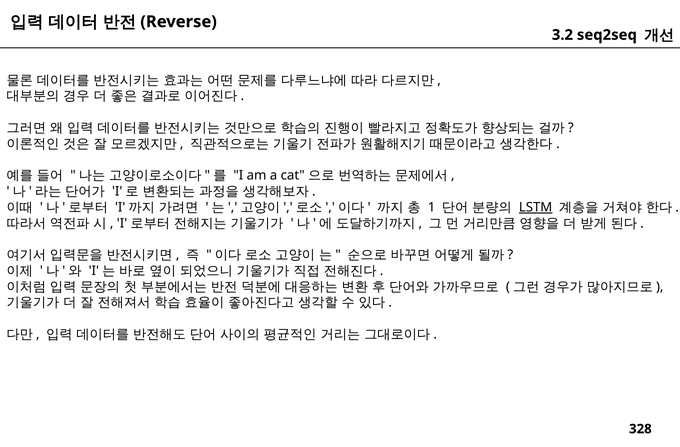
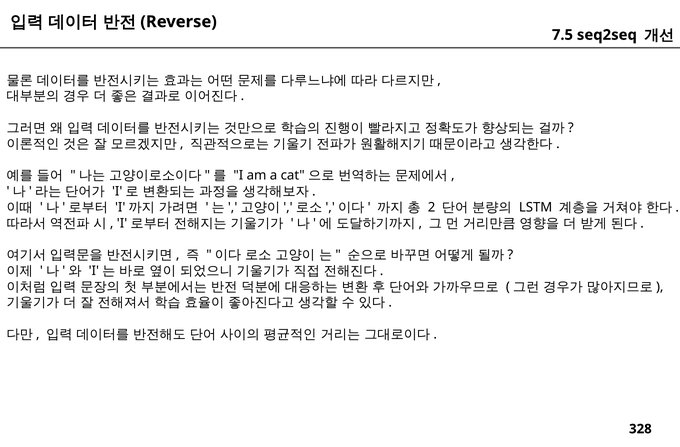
3.2: 3.2 -> 7.5 (562, 35)
1: 1 -> 2 (432, 207)
LSTM underline: present -> none (536, 207)
